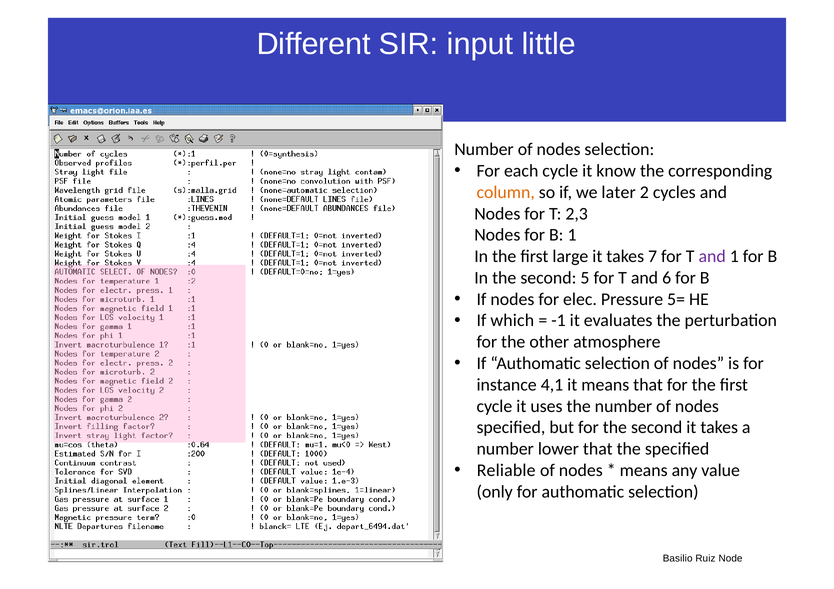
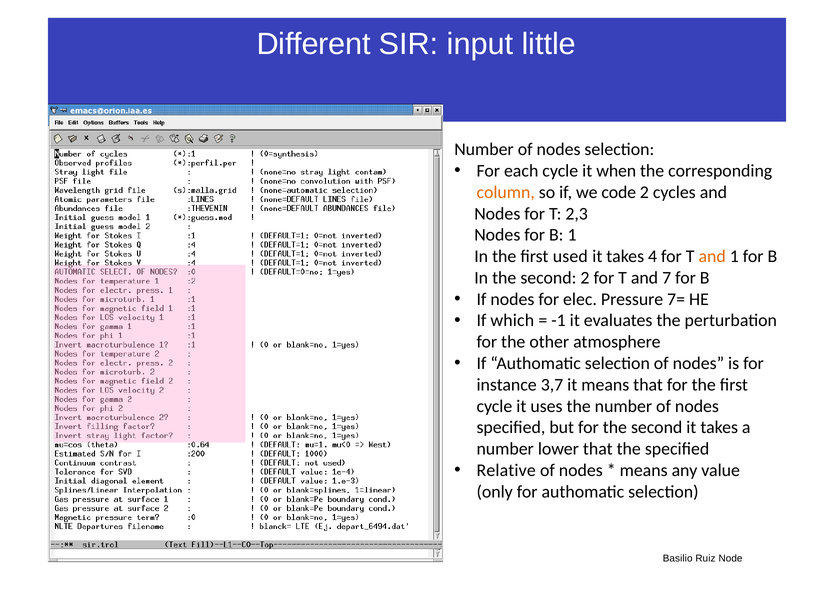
know: know -> when (616, 171)
later: later -> code (619, 192)
large: large -> used (570, 257)
7: 7 -> 4 (653, 257)
and colour: purple -> orange (712, 257)
second 5: 5 -> 2 (585, 278)
6: 6 -> 7 (667, 278)
5=: 5= -> 7= (676, 299)
4,1: 4,1 -> 3,7 (552, 385)
Reliable: Reliable -> Relative (506, 471)
